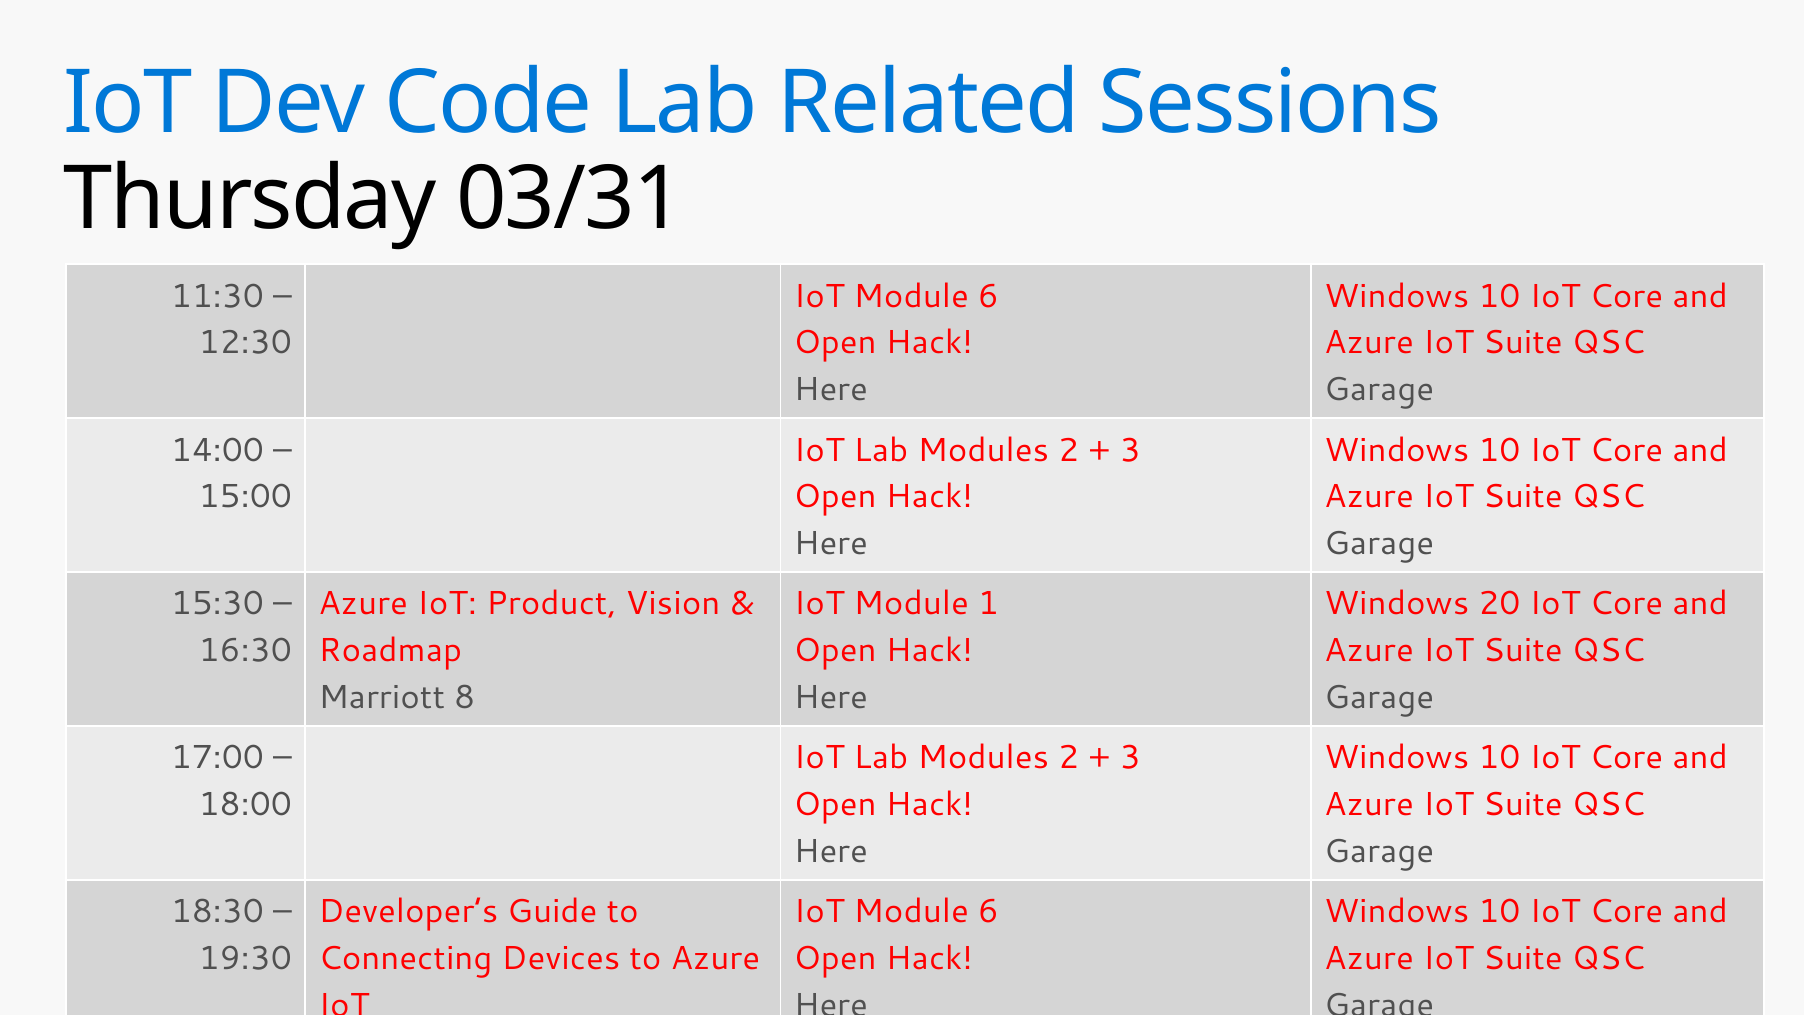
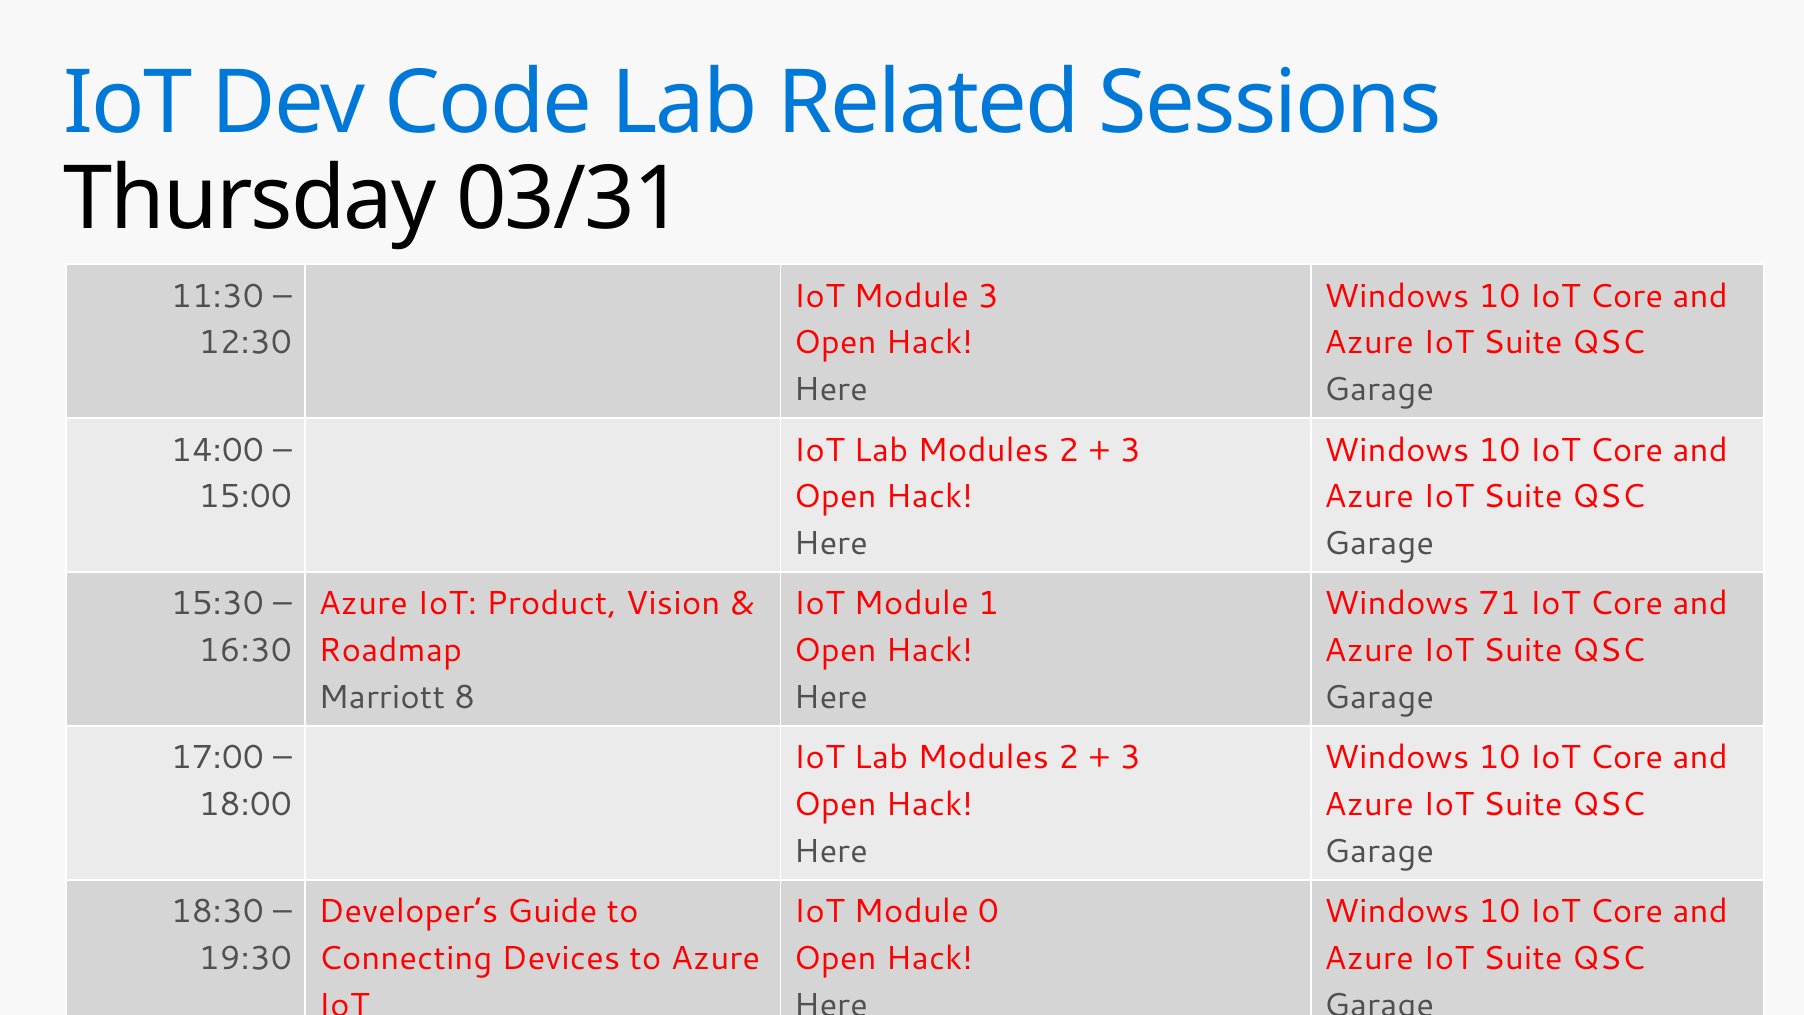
6: 6 -> 3 (988, 296)
20: 20 -> 71 (1499, 604)
6: 6 -> 0 (988, 911)
